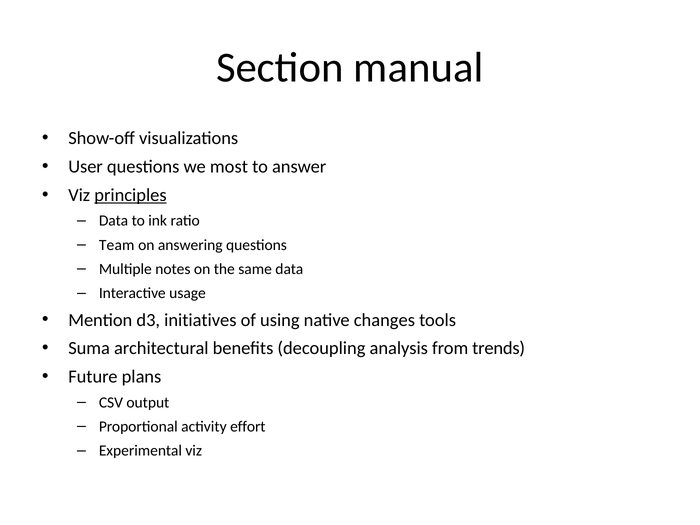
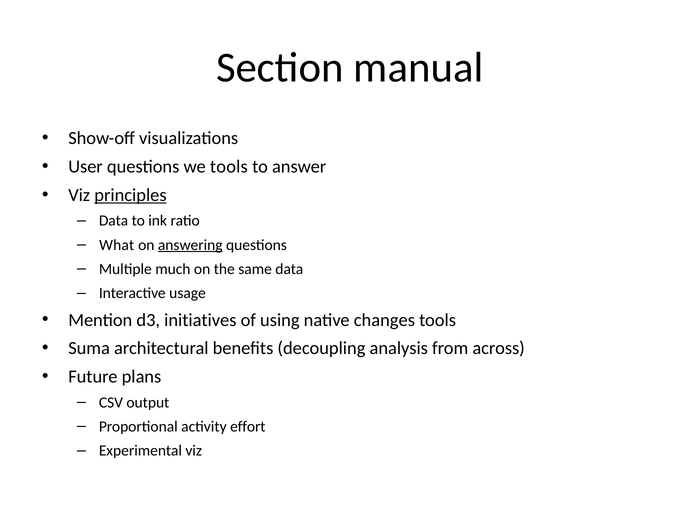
we most: most -> tools (229, 167)
Team: Team -> What (117, 245)
answering underline: none -> present (190, 245)
notes: notes -> much (173, 269)
trends: trends -> across (499, 348)
